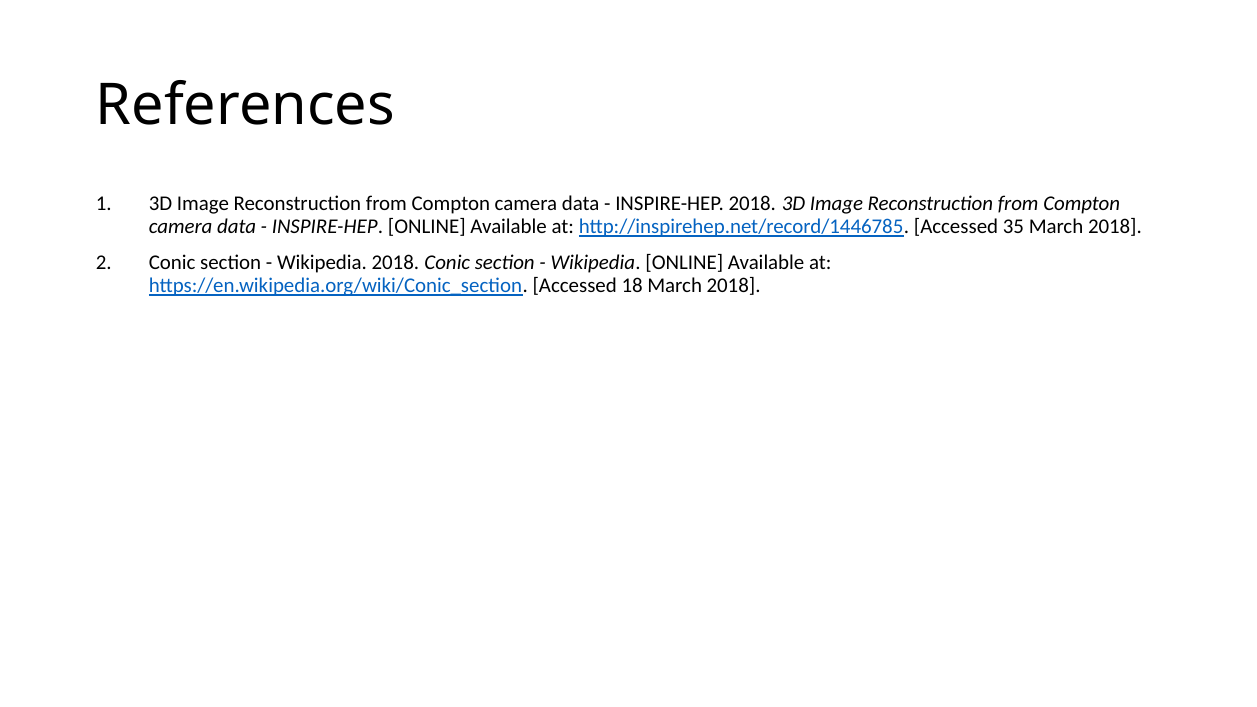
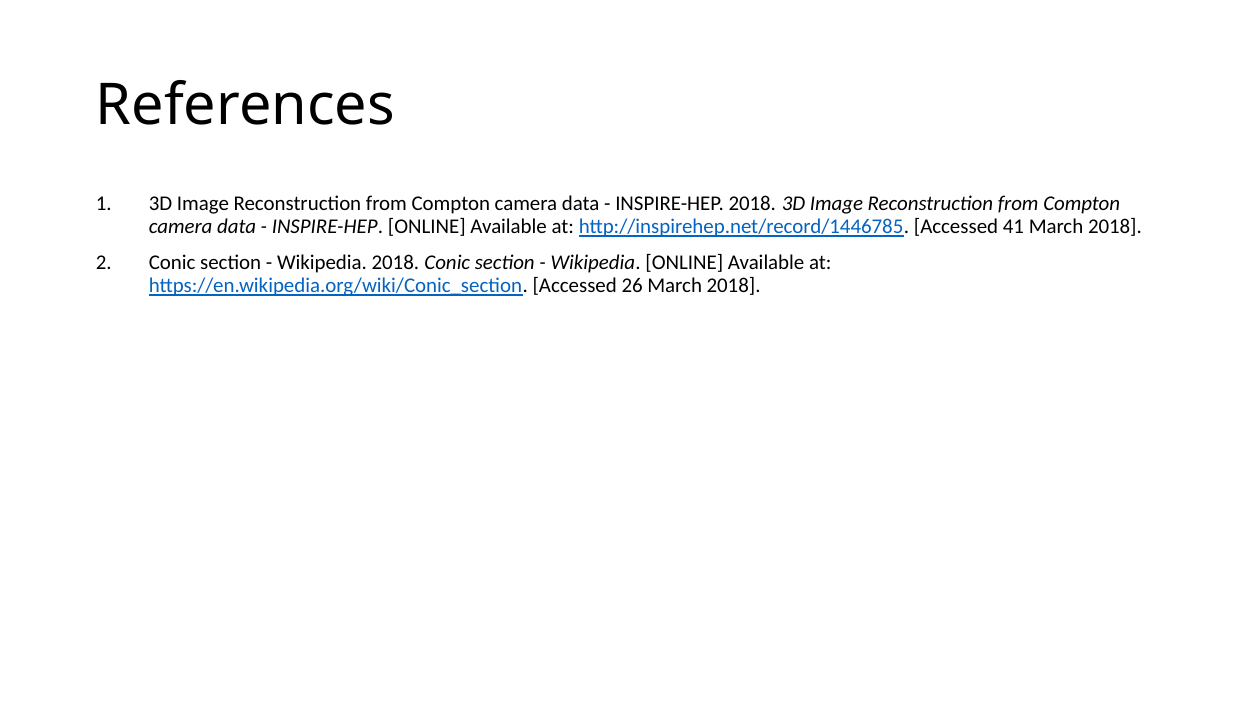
35: 35 -> 41 (1013, 227)
18: 18 -> 26 (632, 286)
